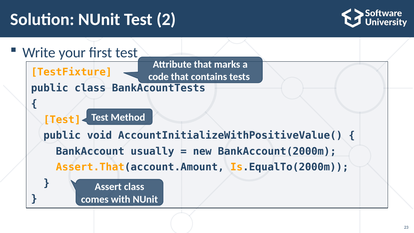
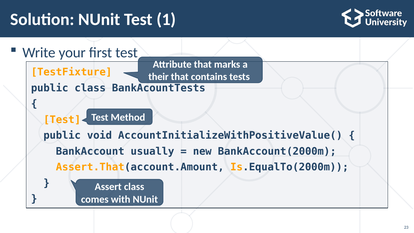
2: 2 -> 1 (166, 20)
code: code -> their (158, 77)
